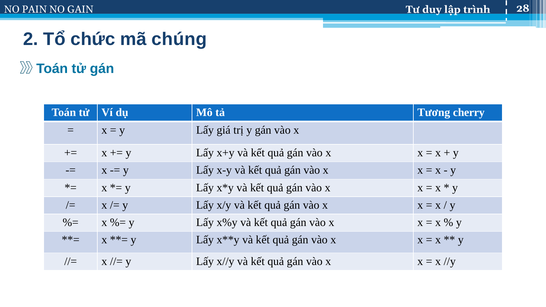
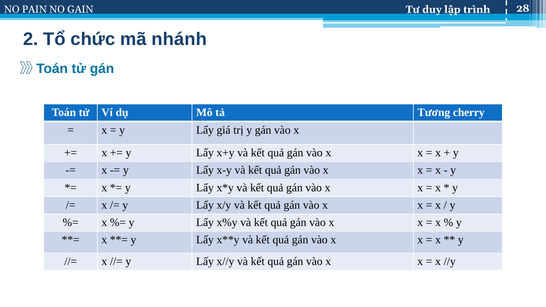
chúng: chúng -> nhánh (179, 39)
